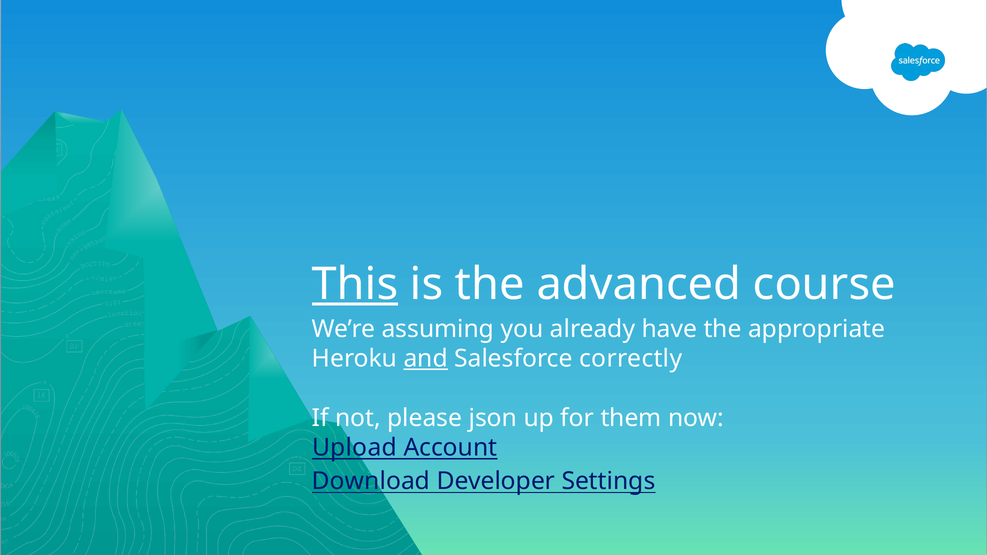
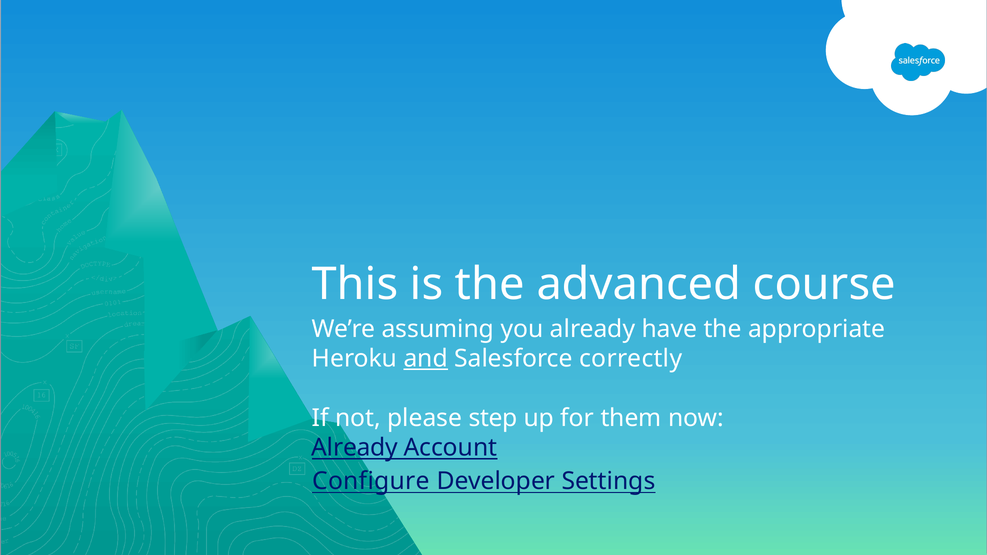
This underline: present -> none (355, 285)
json: json -> step (493, 418)
Upload: Upload -> Already (355, 448)
Download: Download -> Configure (371, 482)
